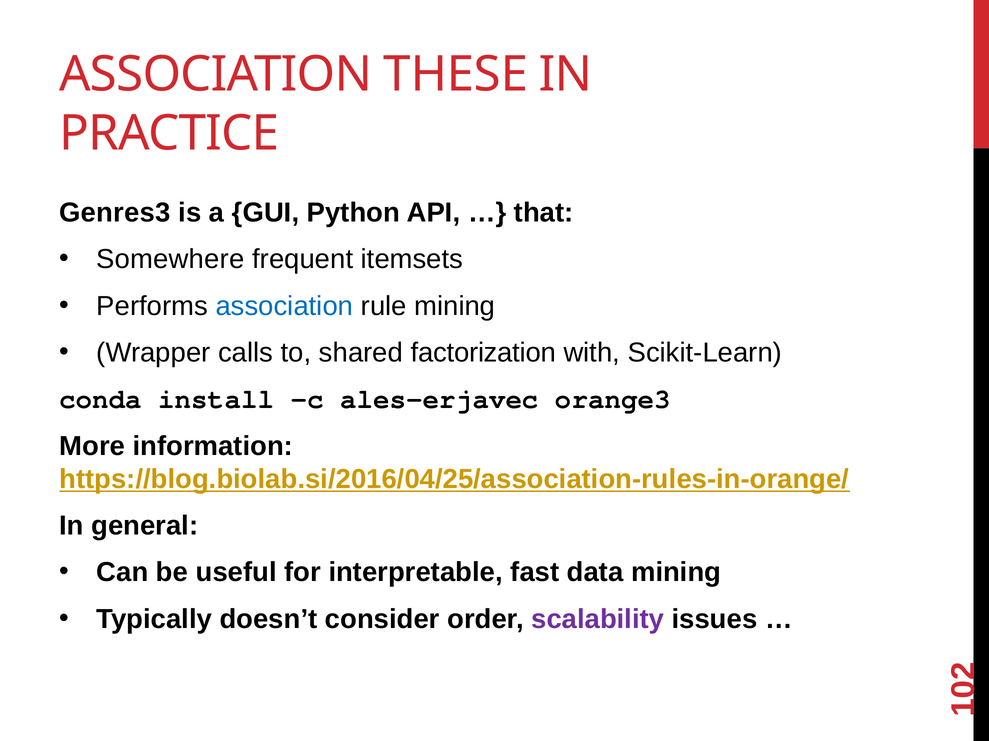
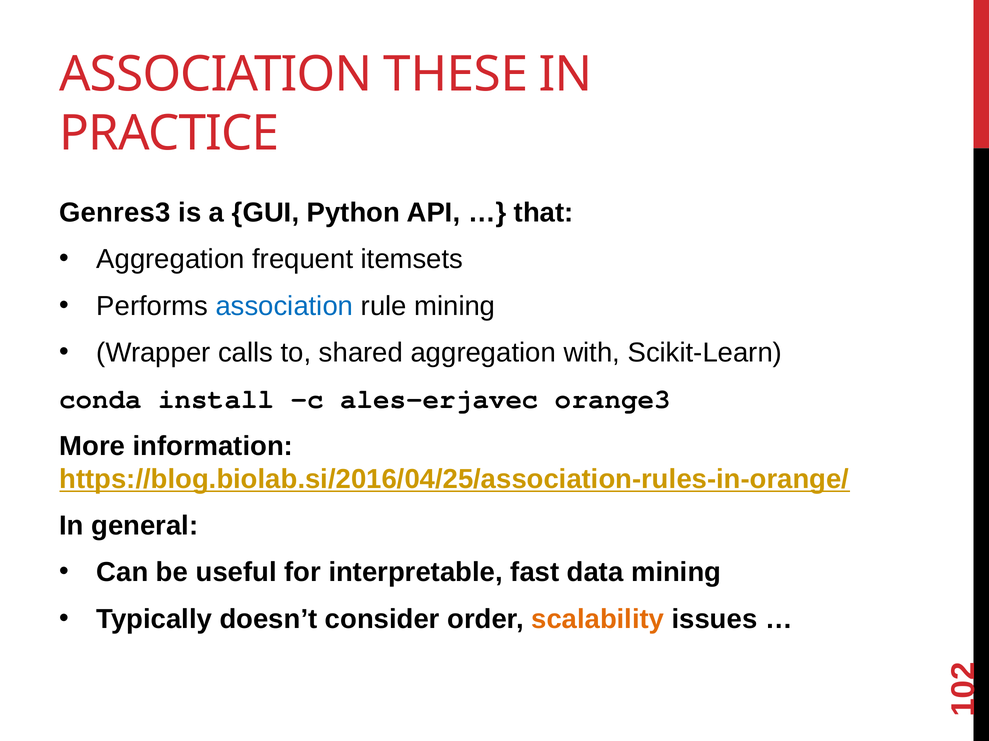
Somewhere: Somewhere -> Aggregation (171, 260)
shared factorization: factorization -> aggregation (483, 353)
scalability colour: purple -> orange (598, 620)
